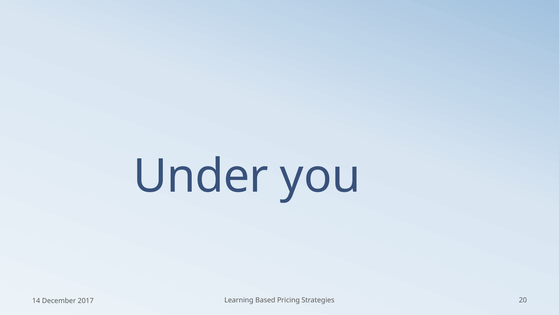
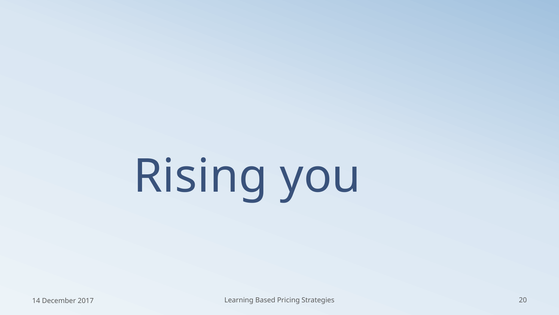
Under: Under -> Rising (200, 176)
